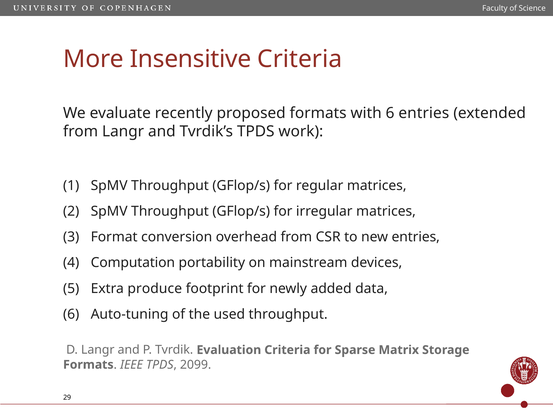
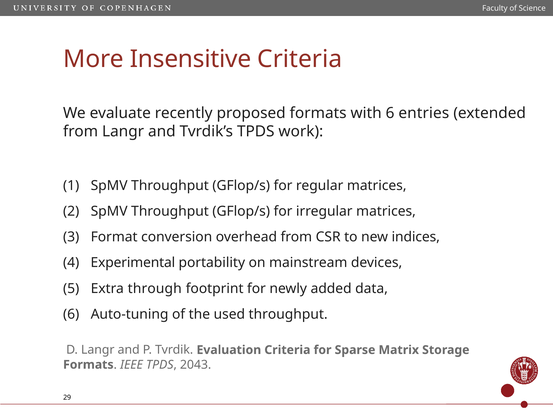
new entries: entries -> indices (416, 237)
Computation: Computation -> Experimental (133, 263)
produce: produce -> through (155, 289)
2099: 2099 -> 2043 (196, 365)
